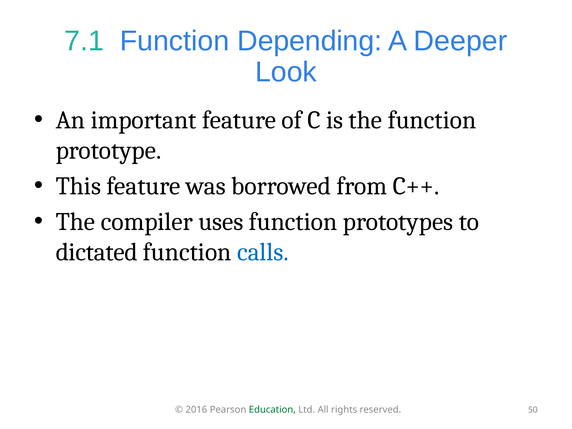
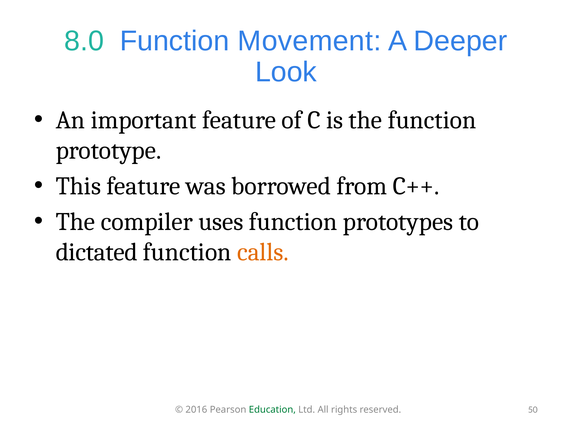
7.1: 7.1 -> 8.0 (84, 41)
Depending: Depending -> Movement (309, 41)
calls colour: blue -> orange (263, 252)
